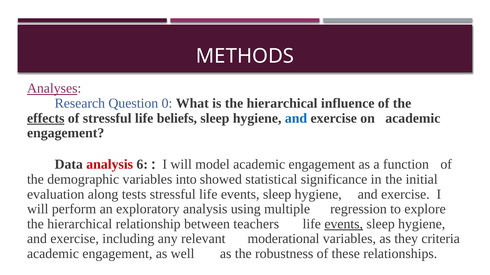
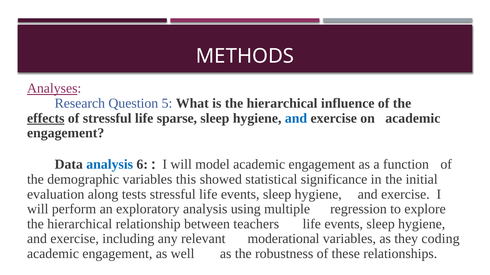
0: 0 -> 5 (167, 104)
beliefs: beliefs -> sparse (177, 118)
analysis colour: red -> blue (110, 165)
into: into -> this (186, 180)
events underline: present -> none (344, 224)
criteria: criteria -> coding (441, 239)
